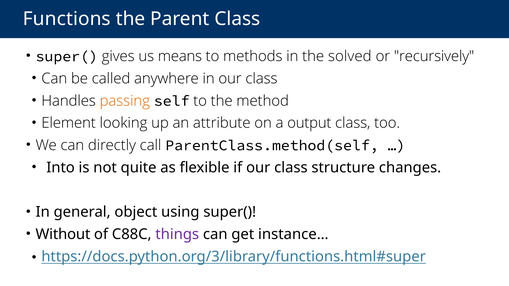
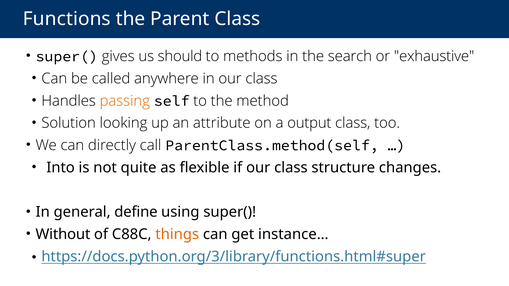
means: means -> should (180, 56)
solved: solved -> search (350, 56)
recursively: recursively -> exhaustive (434, 56)
Element: Element -> Solution (69, 123)
object: object -> define (136, 212)
things colour: purple -> orange (177, 235)
